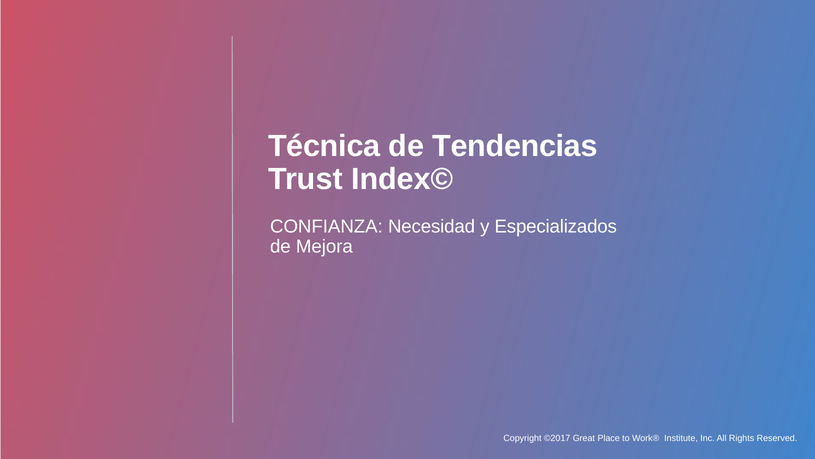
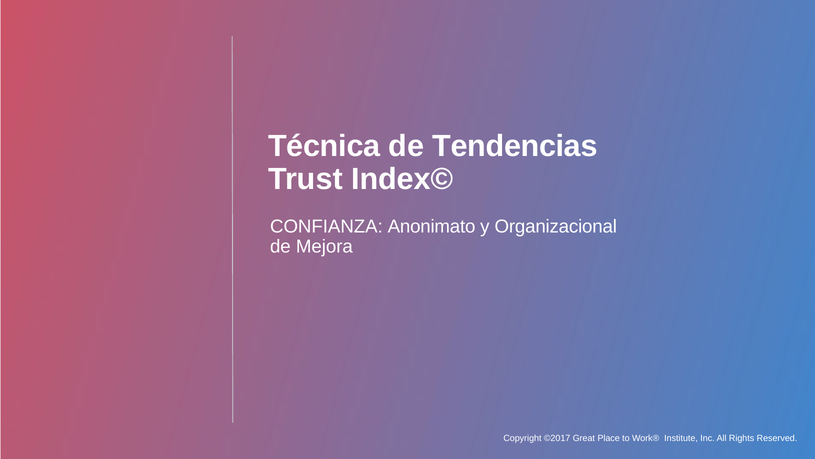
Necesidad: Necesidad -> Anonimato (432, 226)
Especializados: Especializados -> Organizacional (556, 226)
